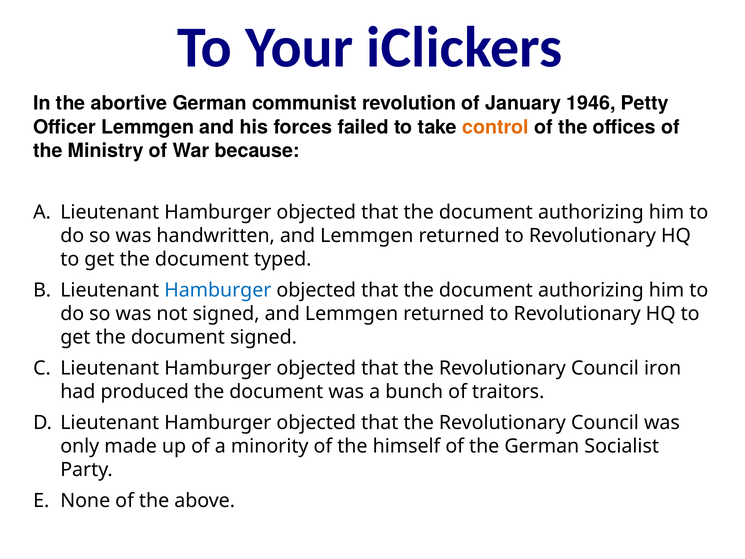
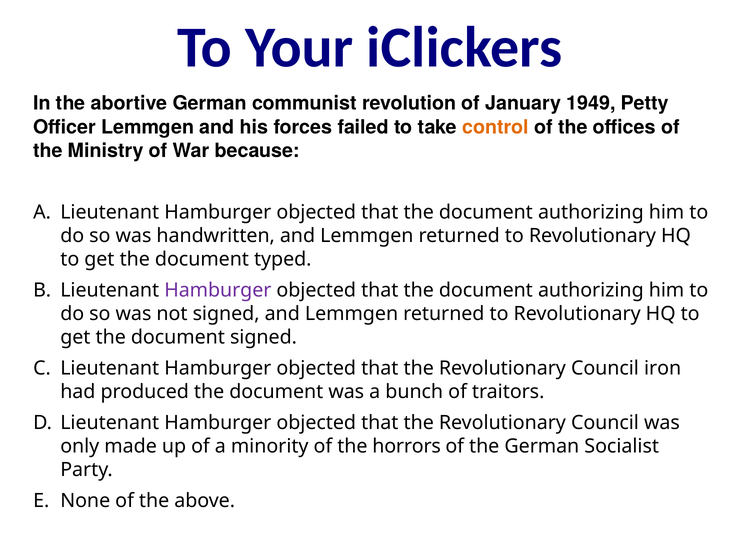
1946: 1946 -> 1949 (591, 103)
Hamburger colour: blue -> purple (218, 290)
himself: himself -> horrors (407, 446)
